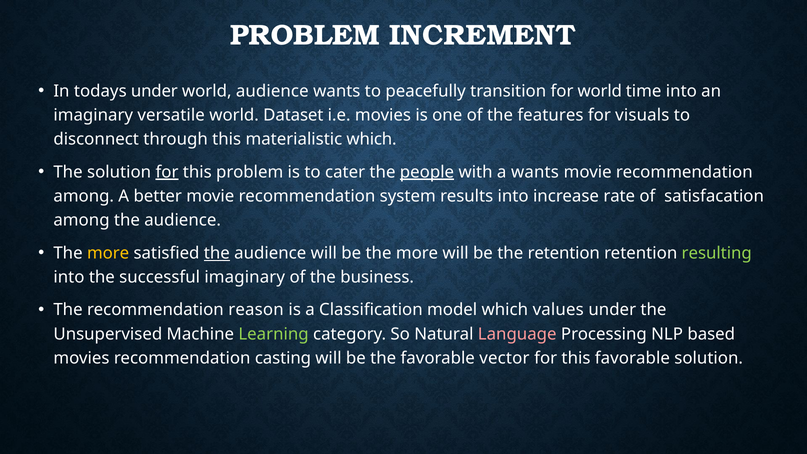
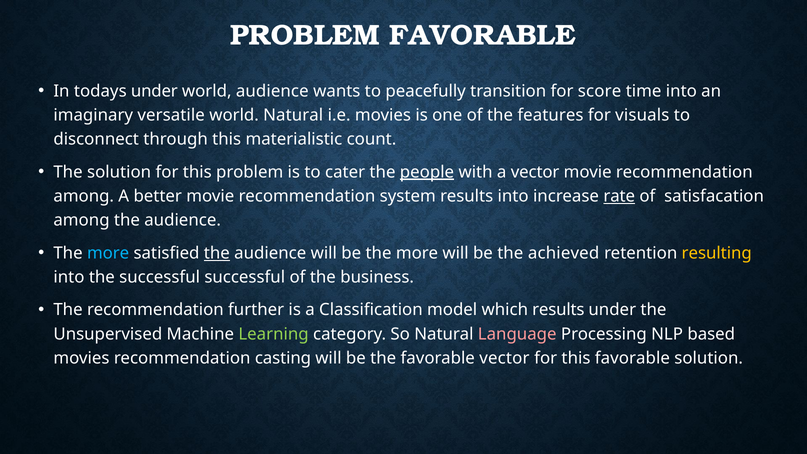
PROBLEM INCREMENT: INCREMENT -> FAVORABLE (483, 35)
for world: world -> score (600, 91)
world Dataset: Dataset -> Natural (293, 115)
materialistic which: which -> count (371, 139)
for underline: present -> none (167, 172)
a wants: wants -> vector (535, 172)
rate underline: none -> present (619, 196)
more colour: yellow -> light blue (108, 253)
the retention: retention -> achieved (564, 253)
resulting colour: light green -> yellow (717, 253)
successful imaginary: imaginary -> successful (245, 277)
reason: reason -> further (256, 310)
which values: values -> results (558, 310)
